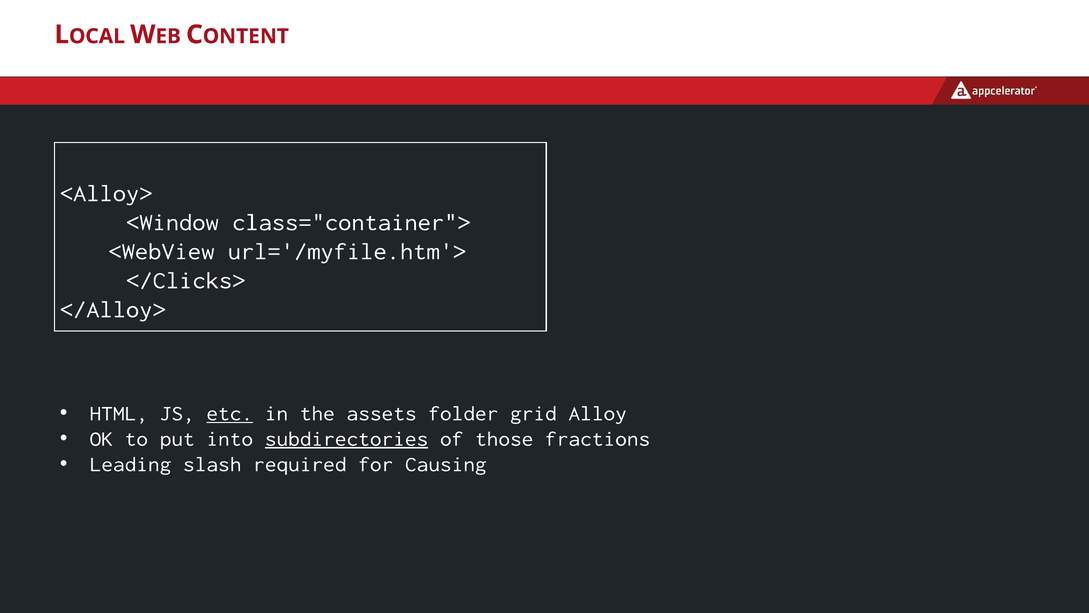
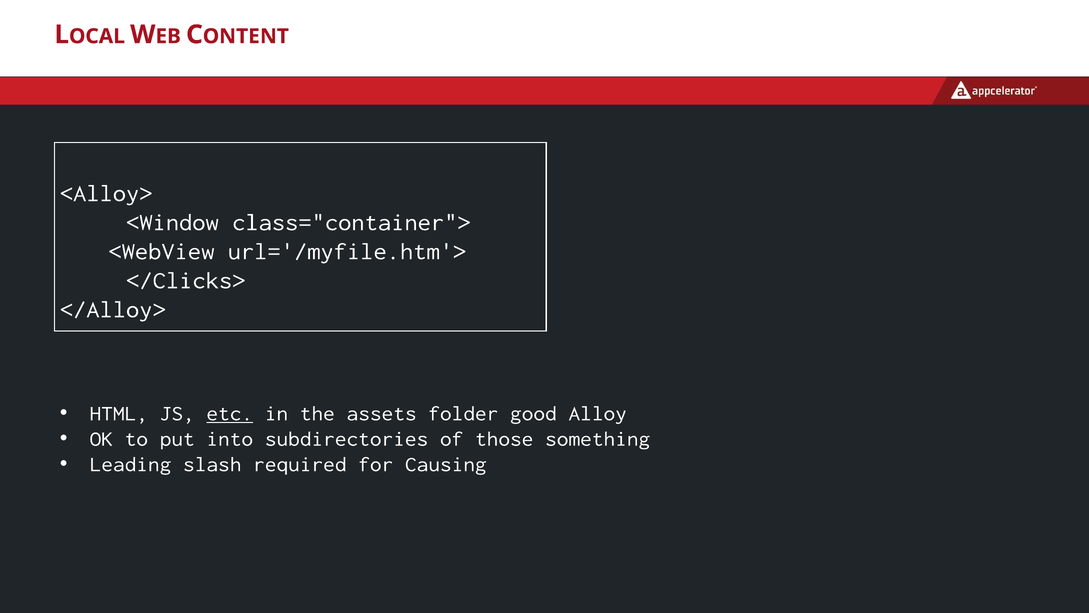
grid: grid -> good (533, 413)
subdirectories underline: present -> none (347, 438)
fractions: fractions -> something (598, 438)
